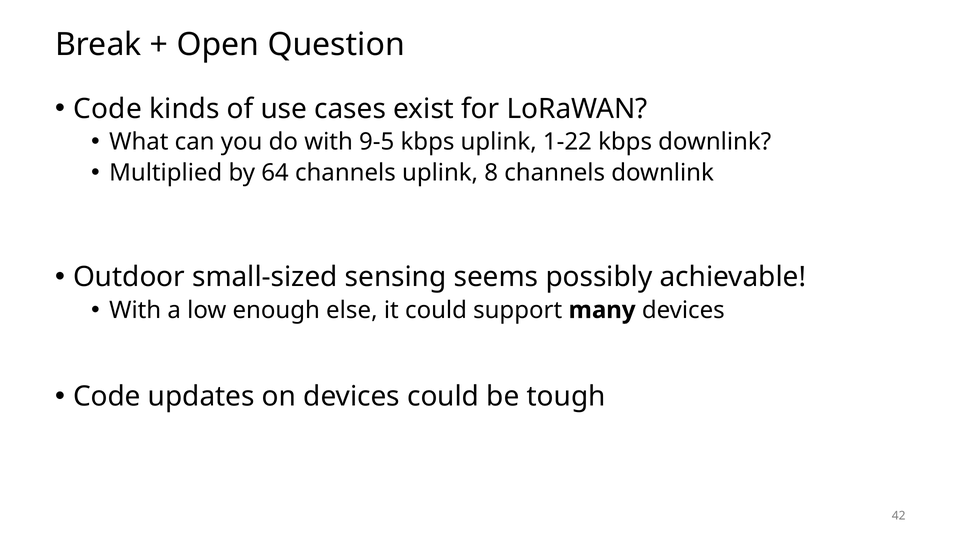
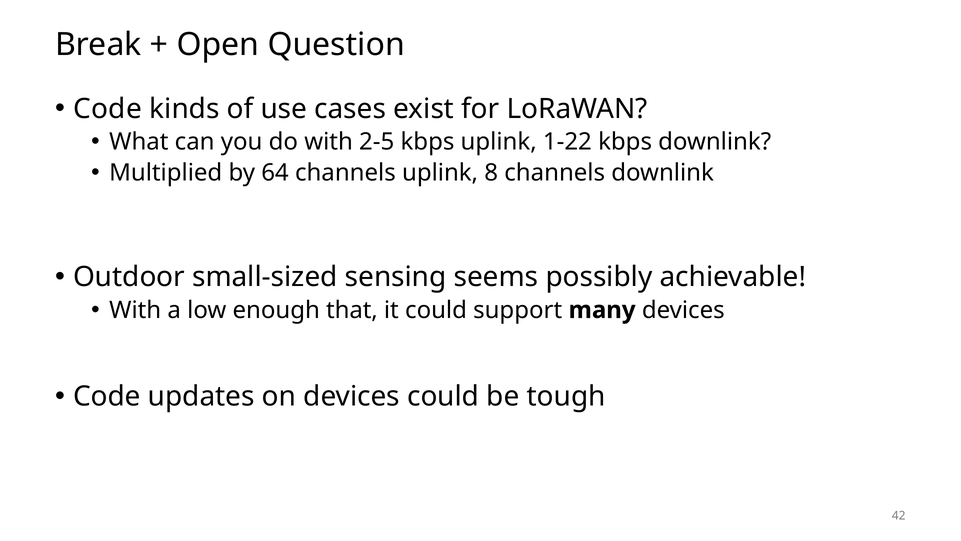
9-5: 9-5 -> 2-5 (377, 142)
else: else -> that (352, 310)
